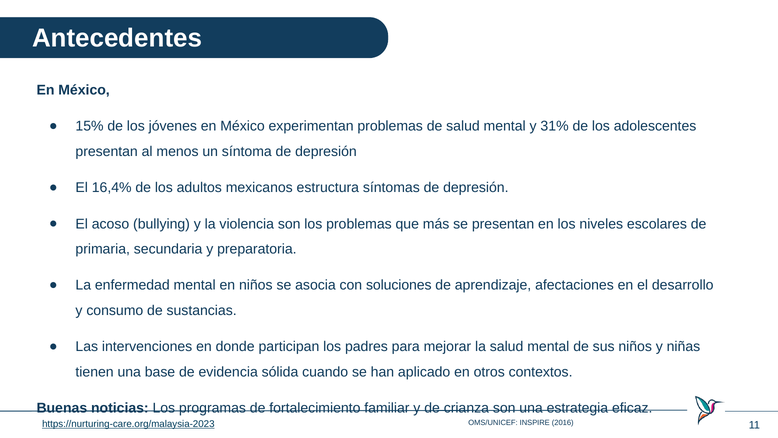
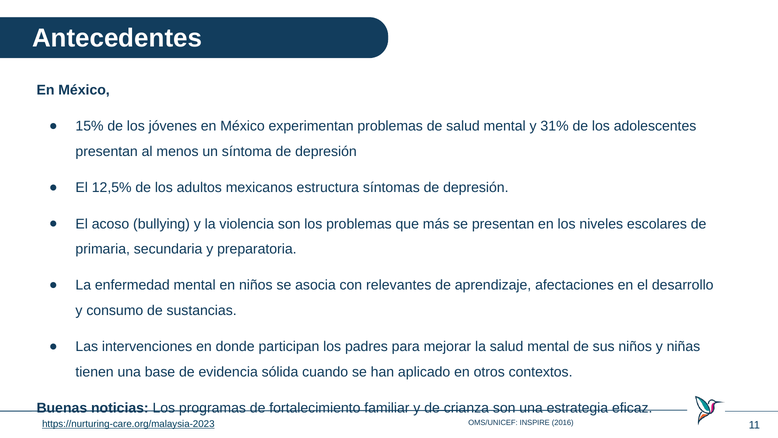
16,4%: 16,4% -> 12,5% (112, 188)
soluciones: soluciones -> relevantes (399, 285)
